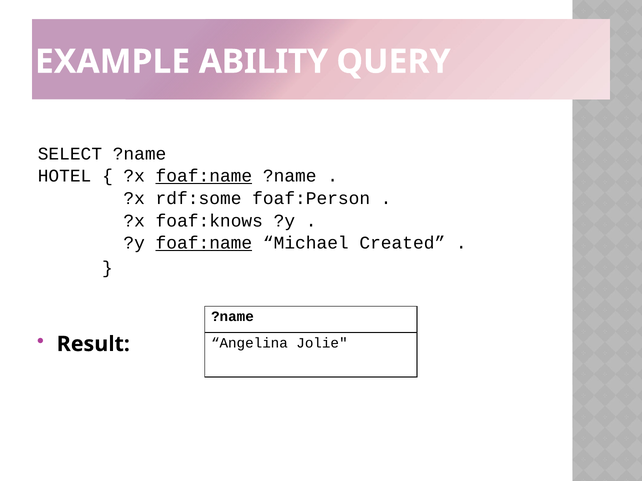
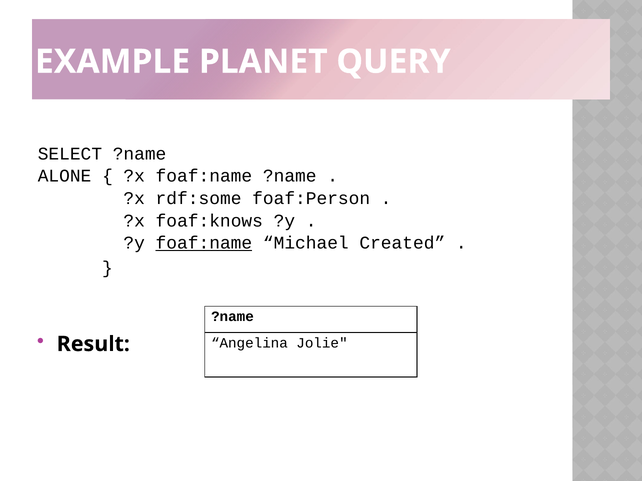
ABILITY: ABILITY -> PLANET (263, 62)
HOTEL: HOTEL -> ALONE (65, 176)
foaf:name underline: present -> none (204, 176)
